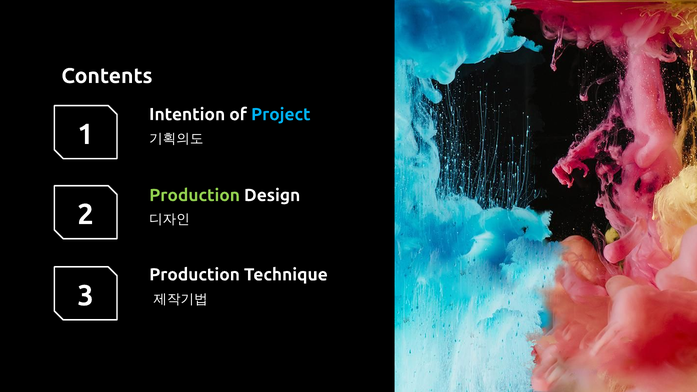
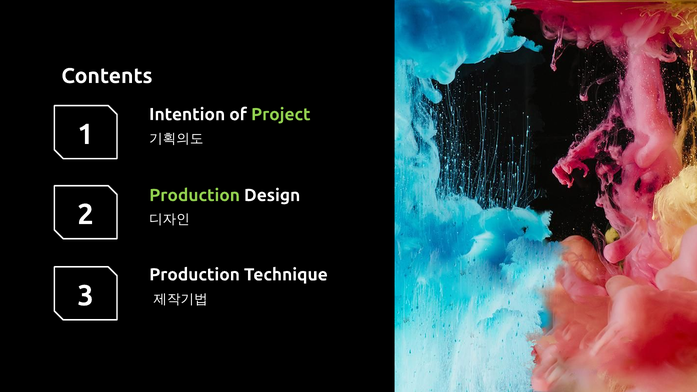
Project colour: light blue -> light green (281, 114)
